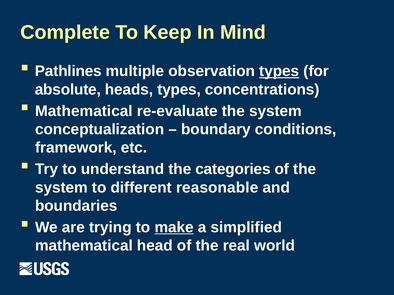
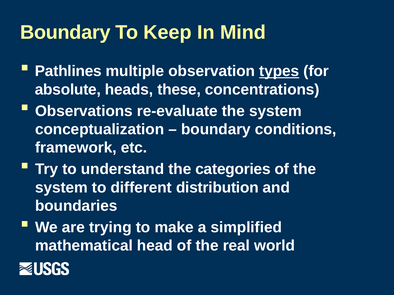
Complete: Complete -> Boundary (65, 33)
heads types: types -> these (179, 90)
Mathematical: Mathematical -> Observations (84, 111)
reasonable: reasonable -> distribution (217, 188)
make underline: present -> none (174, 228)
